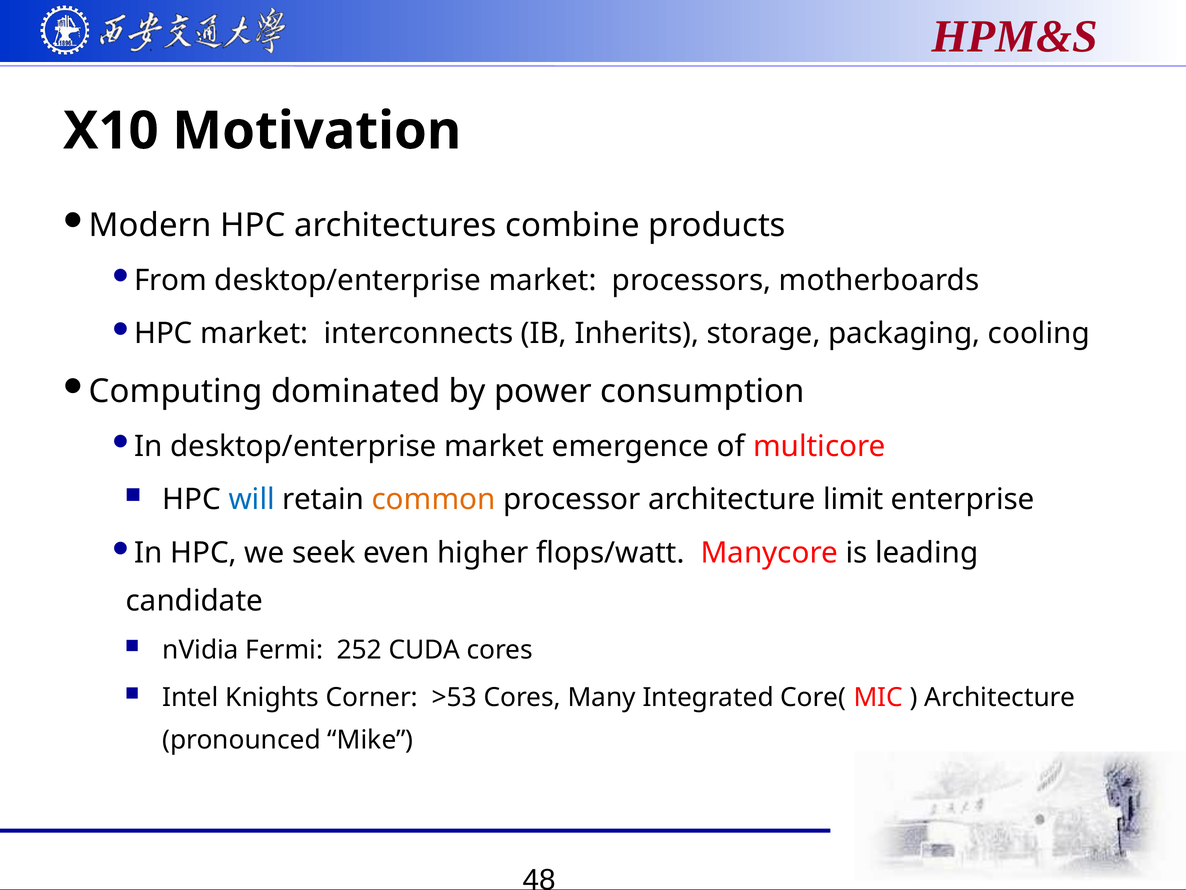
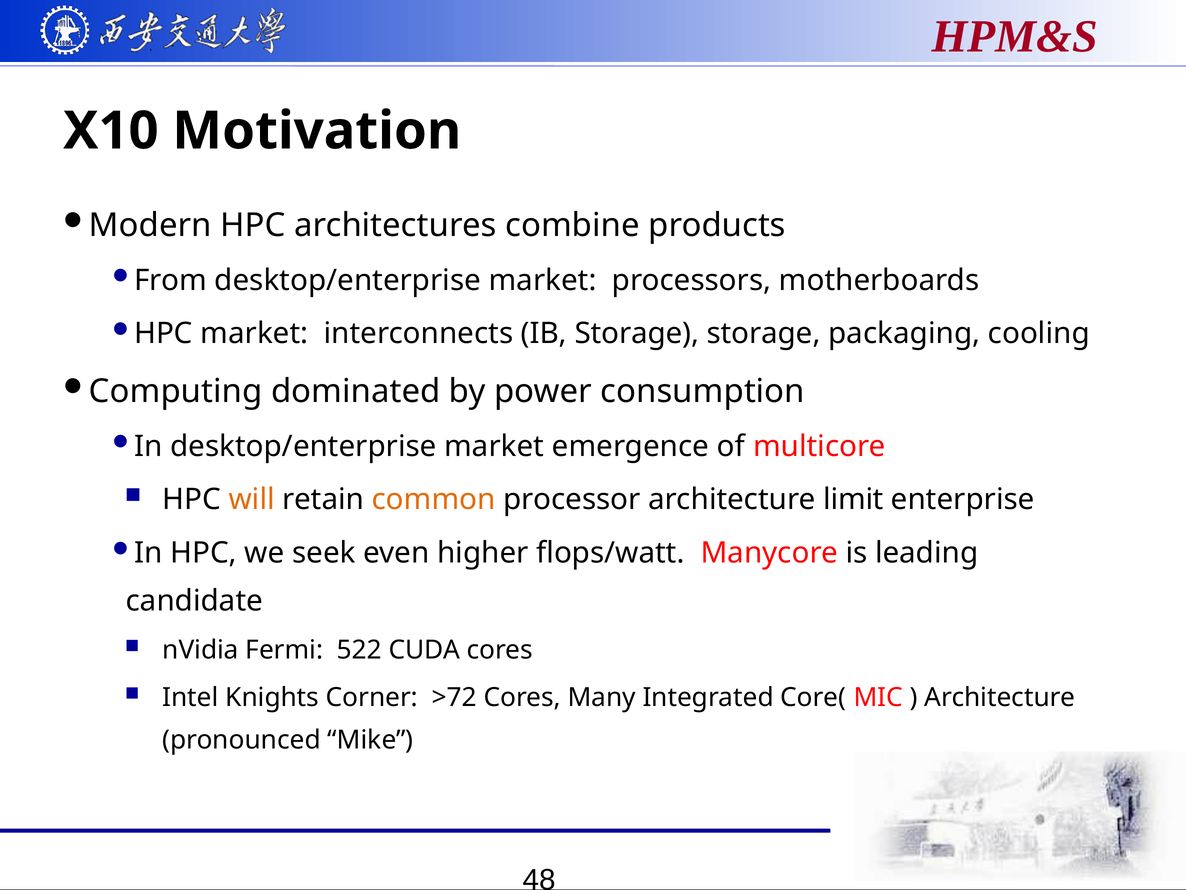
IB Inherits: Inherits -> Storage (637, 334)
will colour: blue -> orange (252, 499)
252: 252 -> 522 (359, 650)
>53: >53 -> >72 (454, 697)
